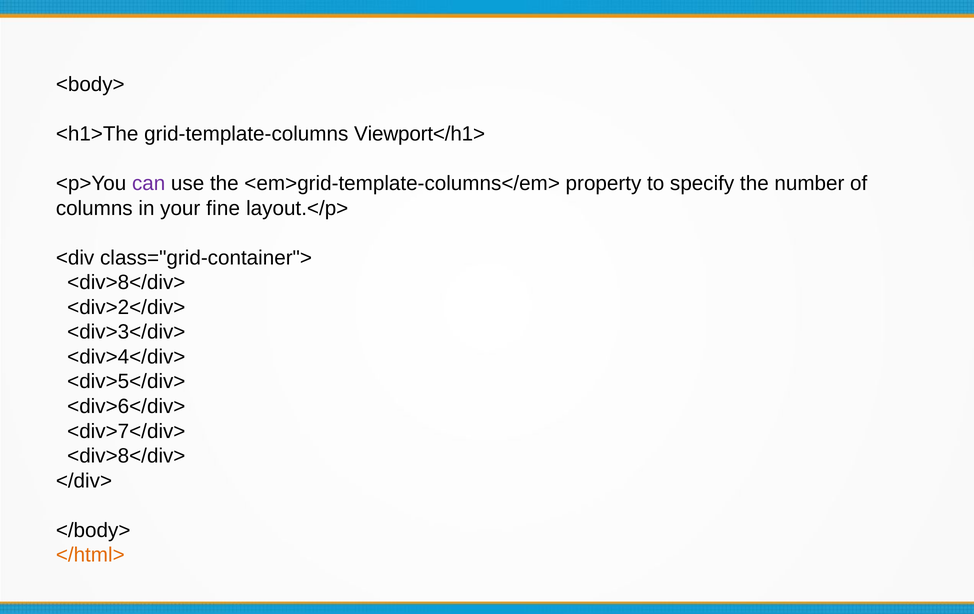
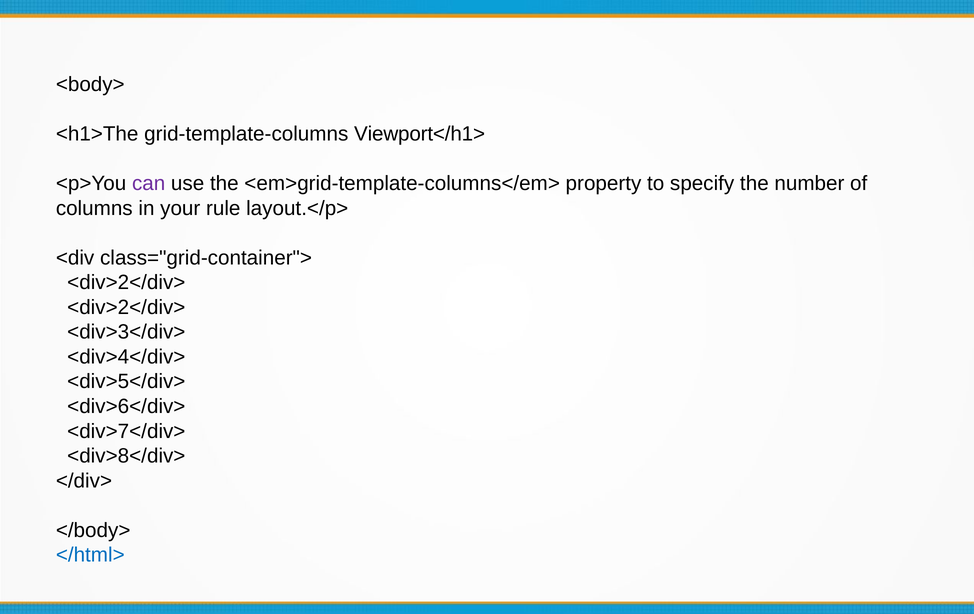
fine: fine -> rule (223, 208)
<div>8</div>: <div>8</div> -> <div>2</div> (126, 282)
</html> colour: orange -> blue (90, 555)
